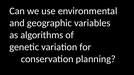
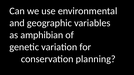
algorithms: algorithms -> amphibian (42, 35)
